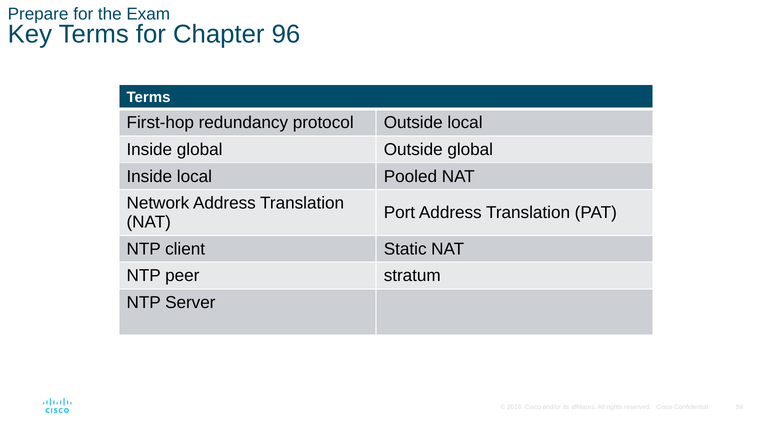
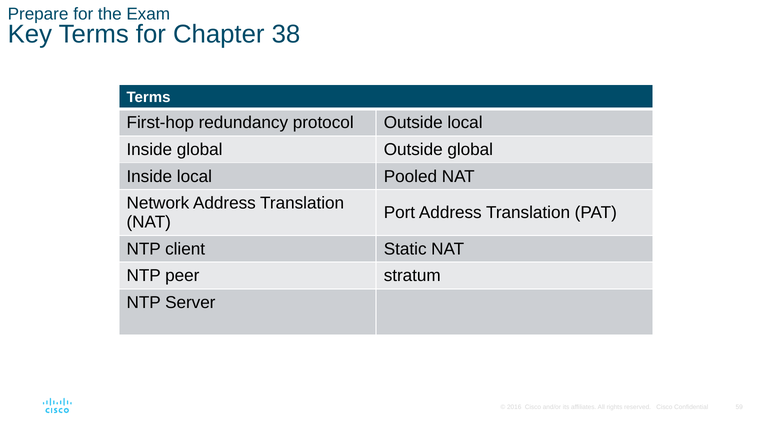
96: 96 -> 38 (286, 34)
